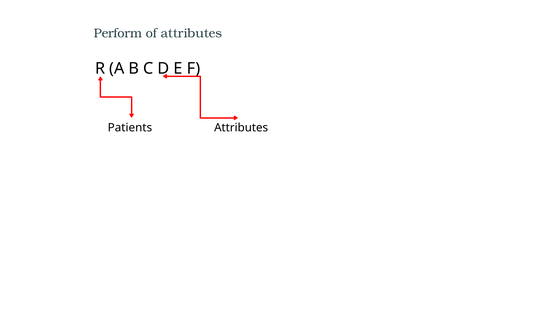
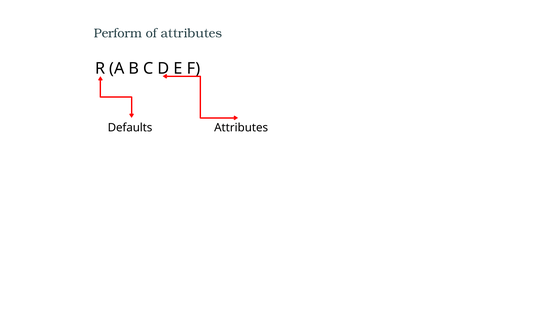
Patients: Patients -> Defaults (130, 128)
